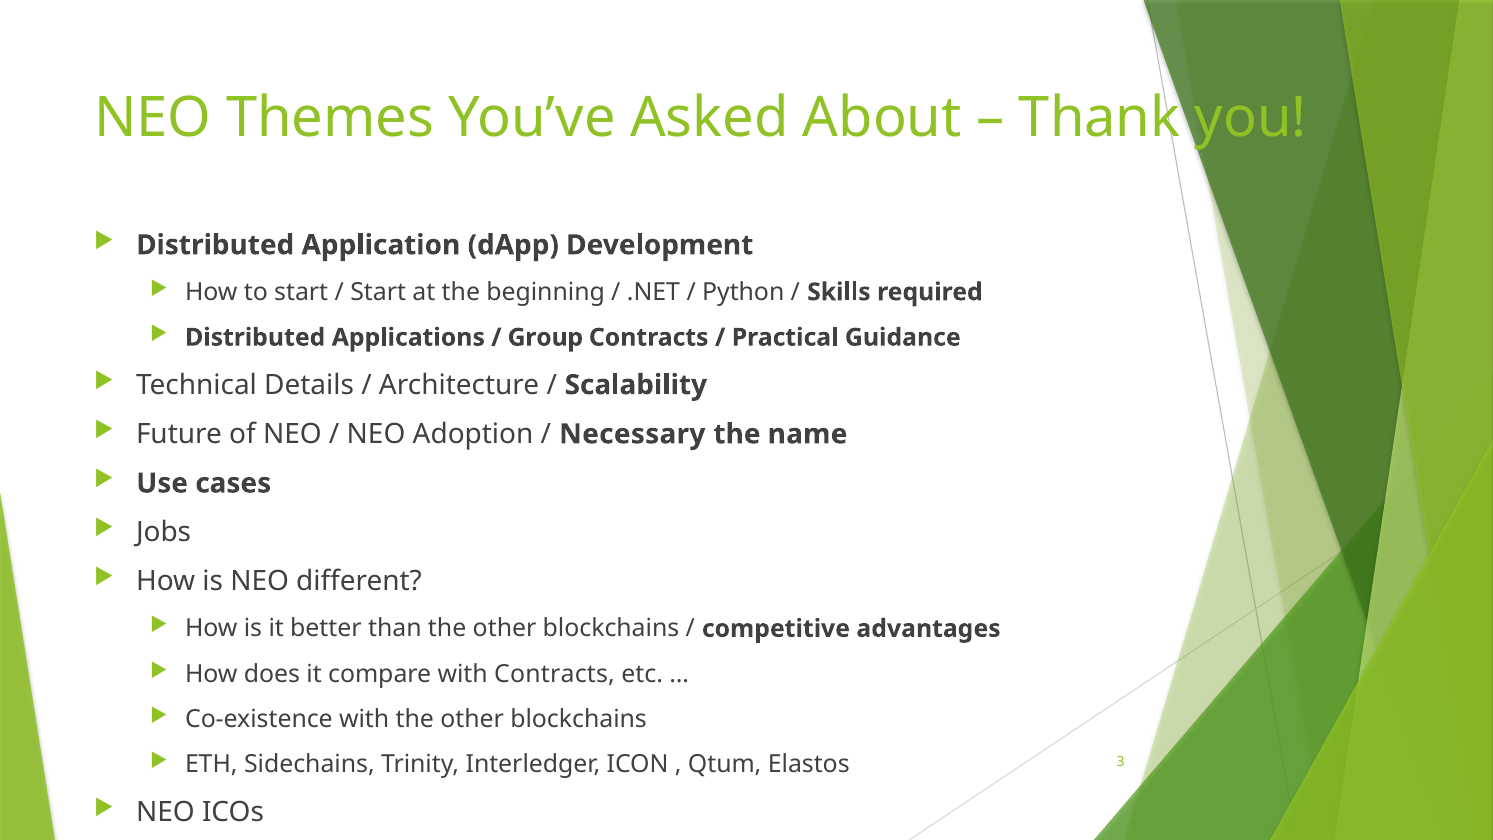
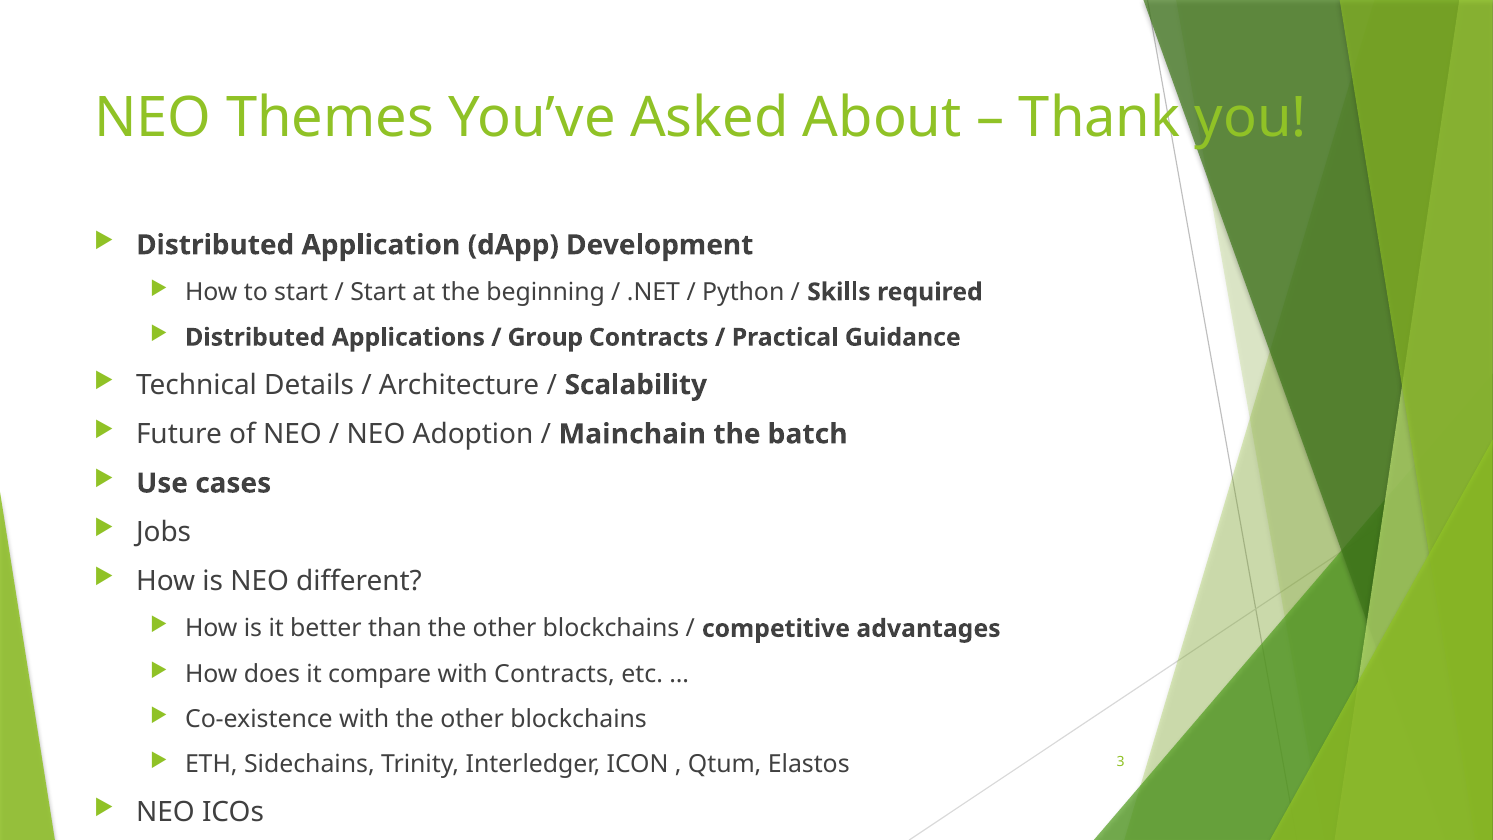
Necessary: Necessary -> Mainchain (632, 434)
name: name -> batch (808, 434)
